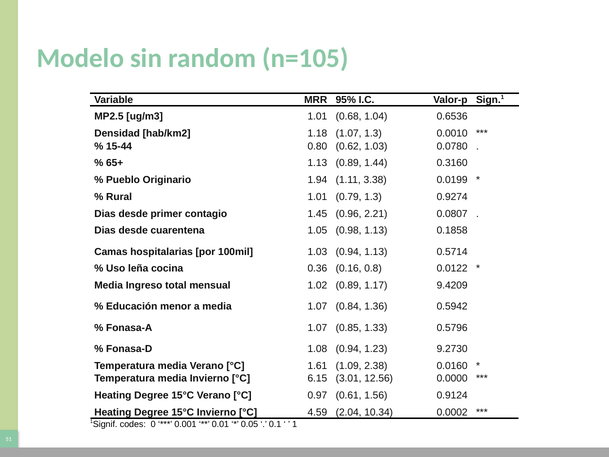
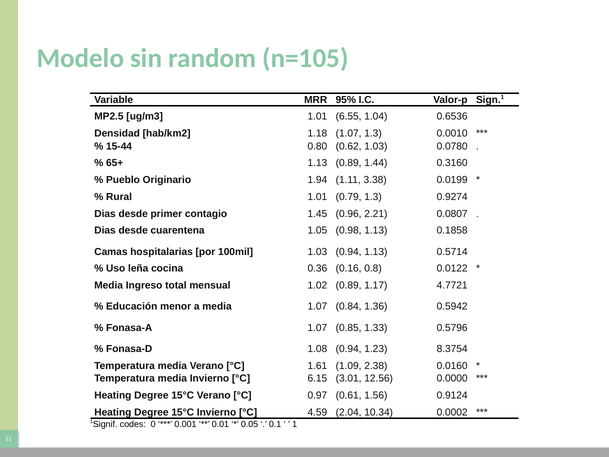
0.68: 0.68 -> 6.55 (349, 117)
9.4209: 9.4209 -> 4.7721 (452, 285)
9.2730: 9.2730 -> 8.3754 (452, 349)
